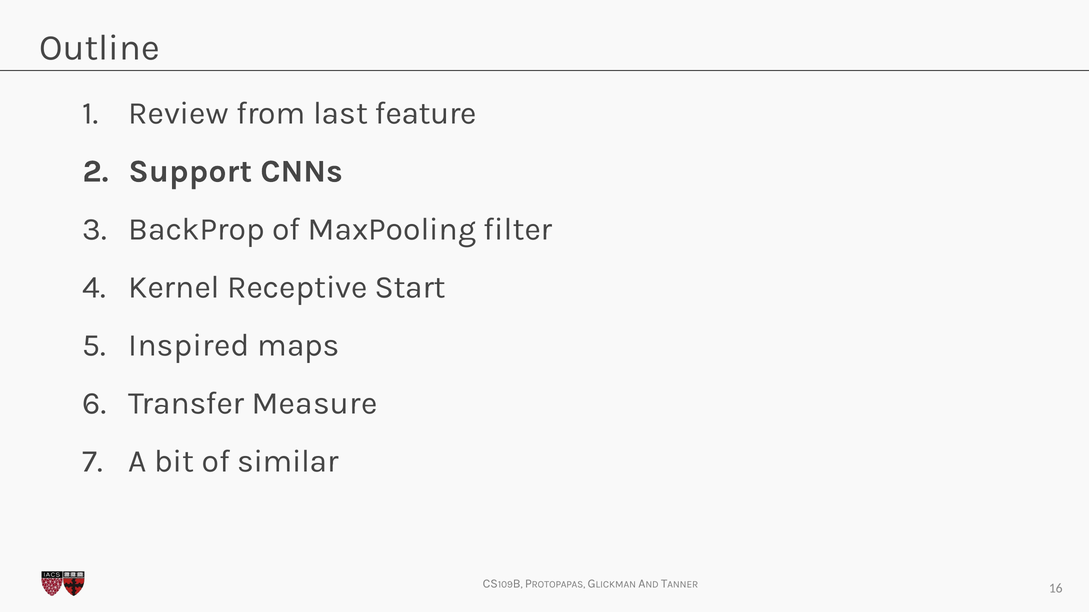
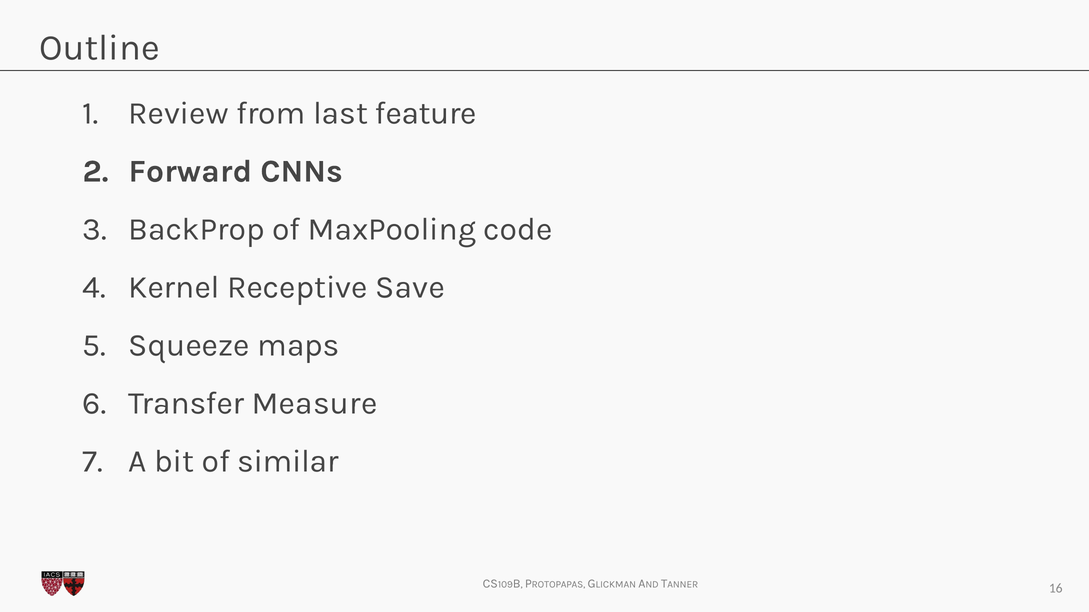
Support: Support -> Forward (190, 171)
filter: filter -> code (518, 229)
Start: Start -> Save (410, 287)
Inspired: Inspired -> Squeeze (189, 346)
